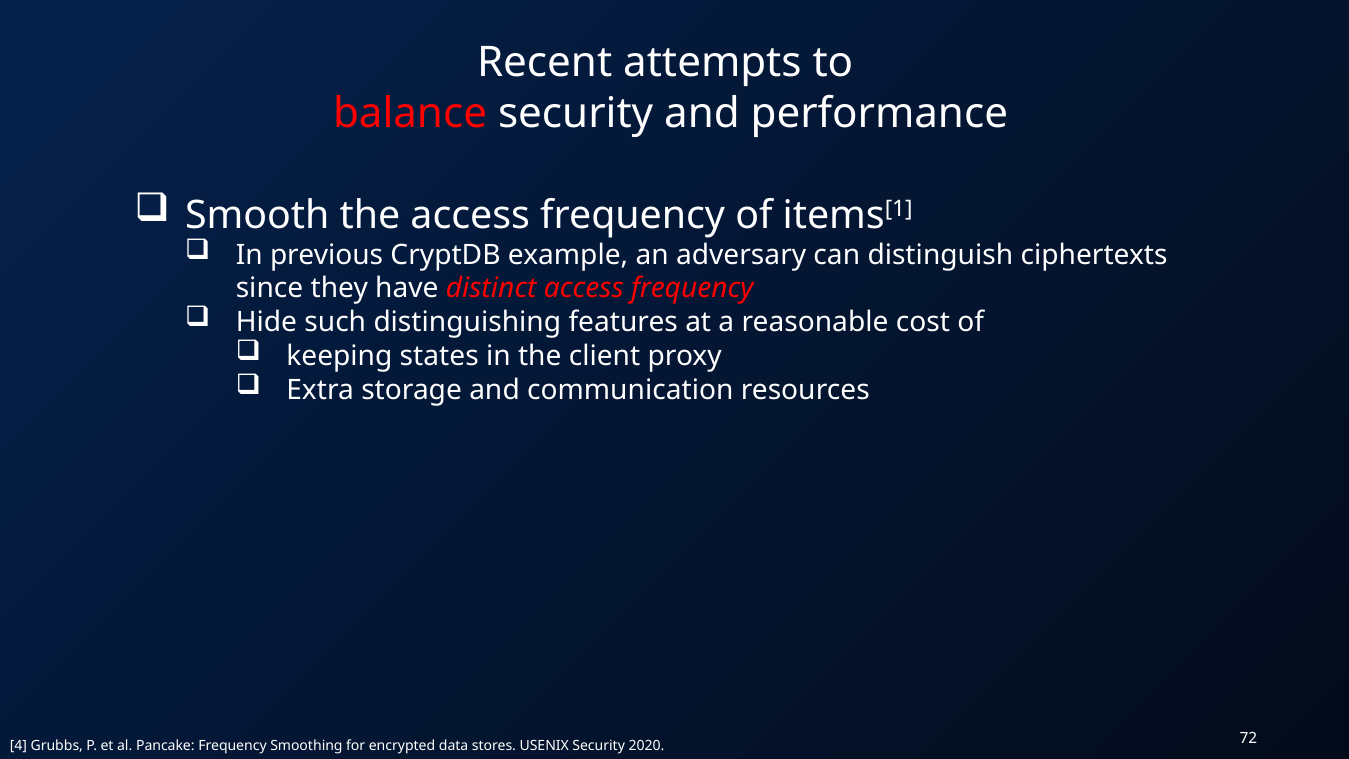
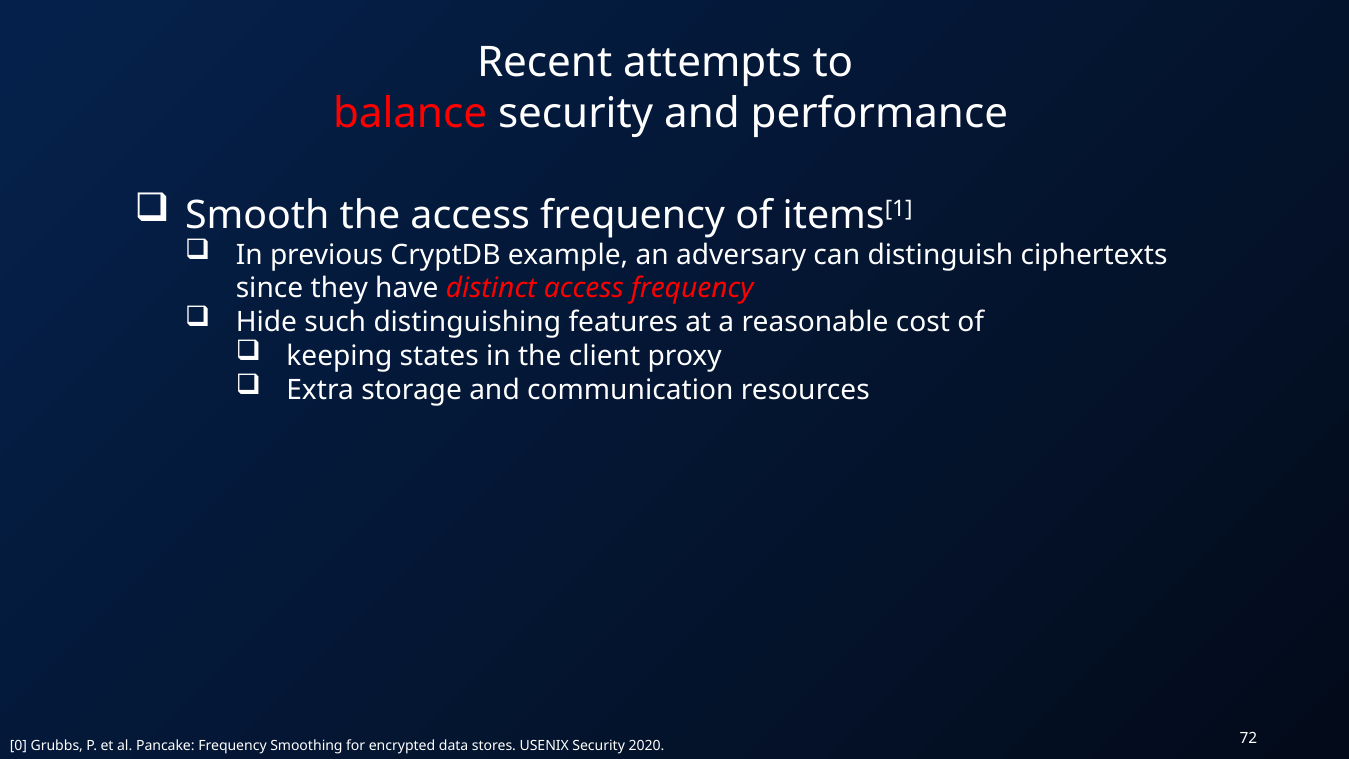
4: 4 -> 0 (18, 746)
